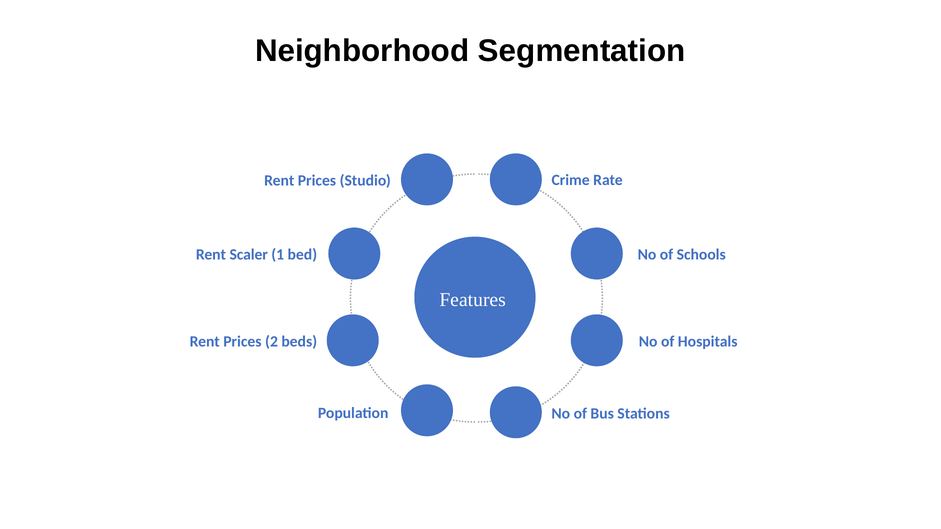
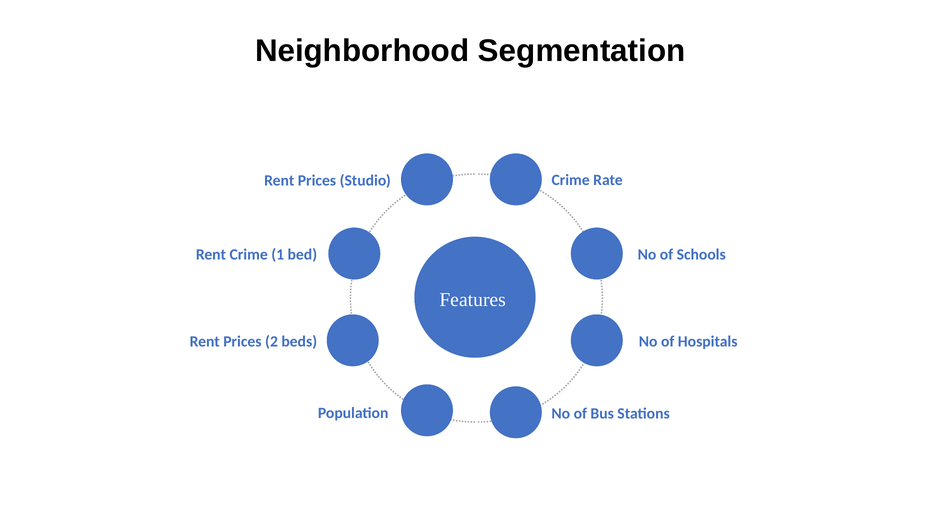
Rent Scaler: Scaler -> Crime (249, 255)
